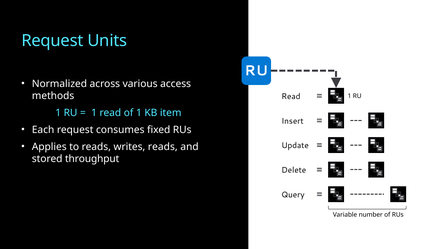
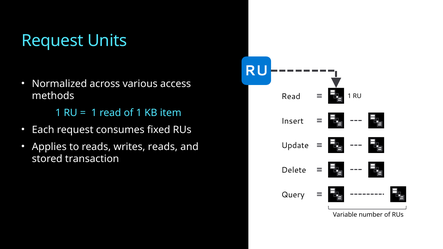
throughput: throughput -> transaction (92, 159)
